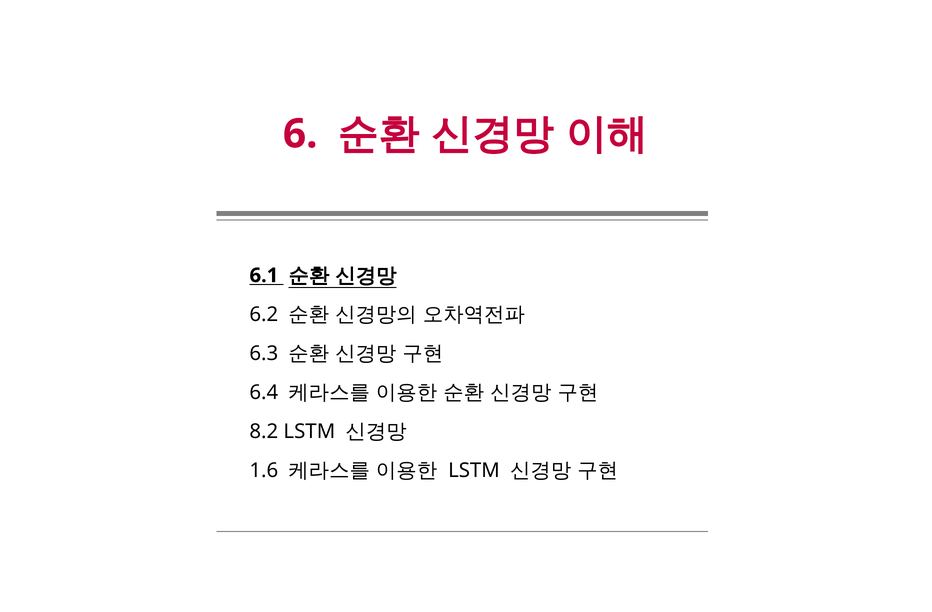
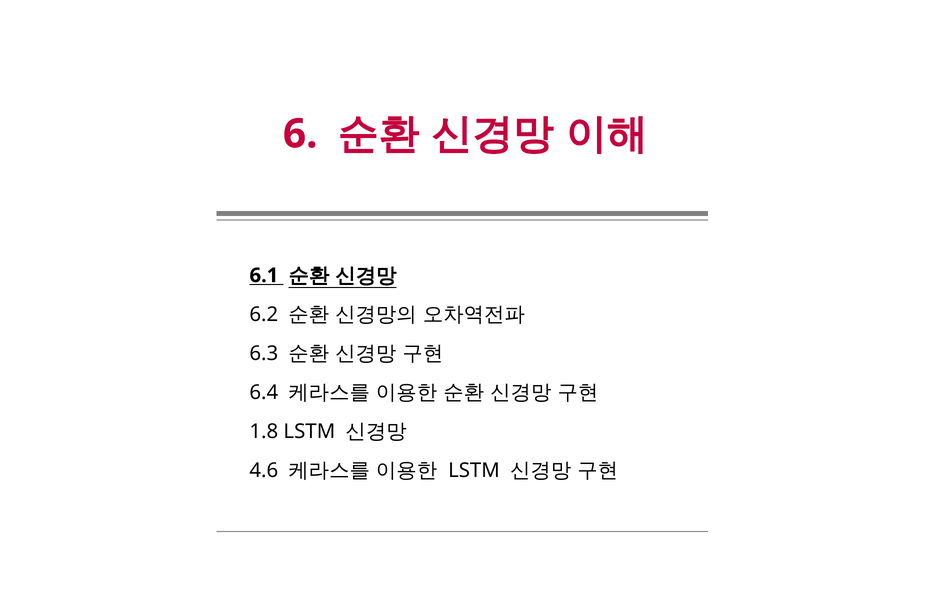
8.2: 8.2 -> 1.8 (264, 432)
1.6: 1.6 -> 4.6 (264, 471)
